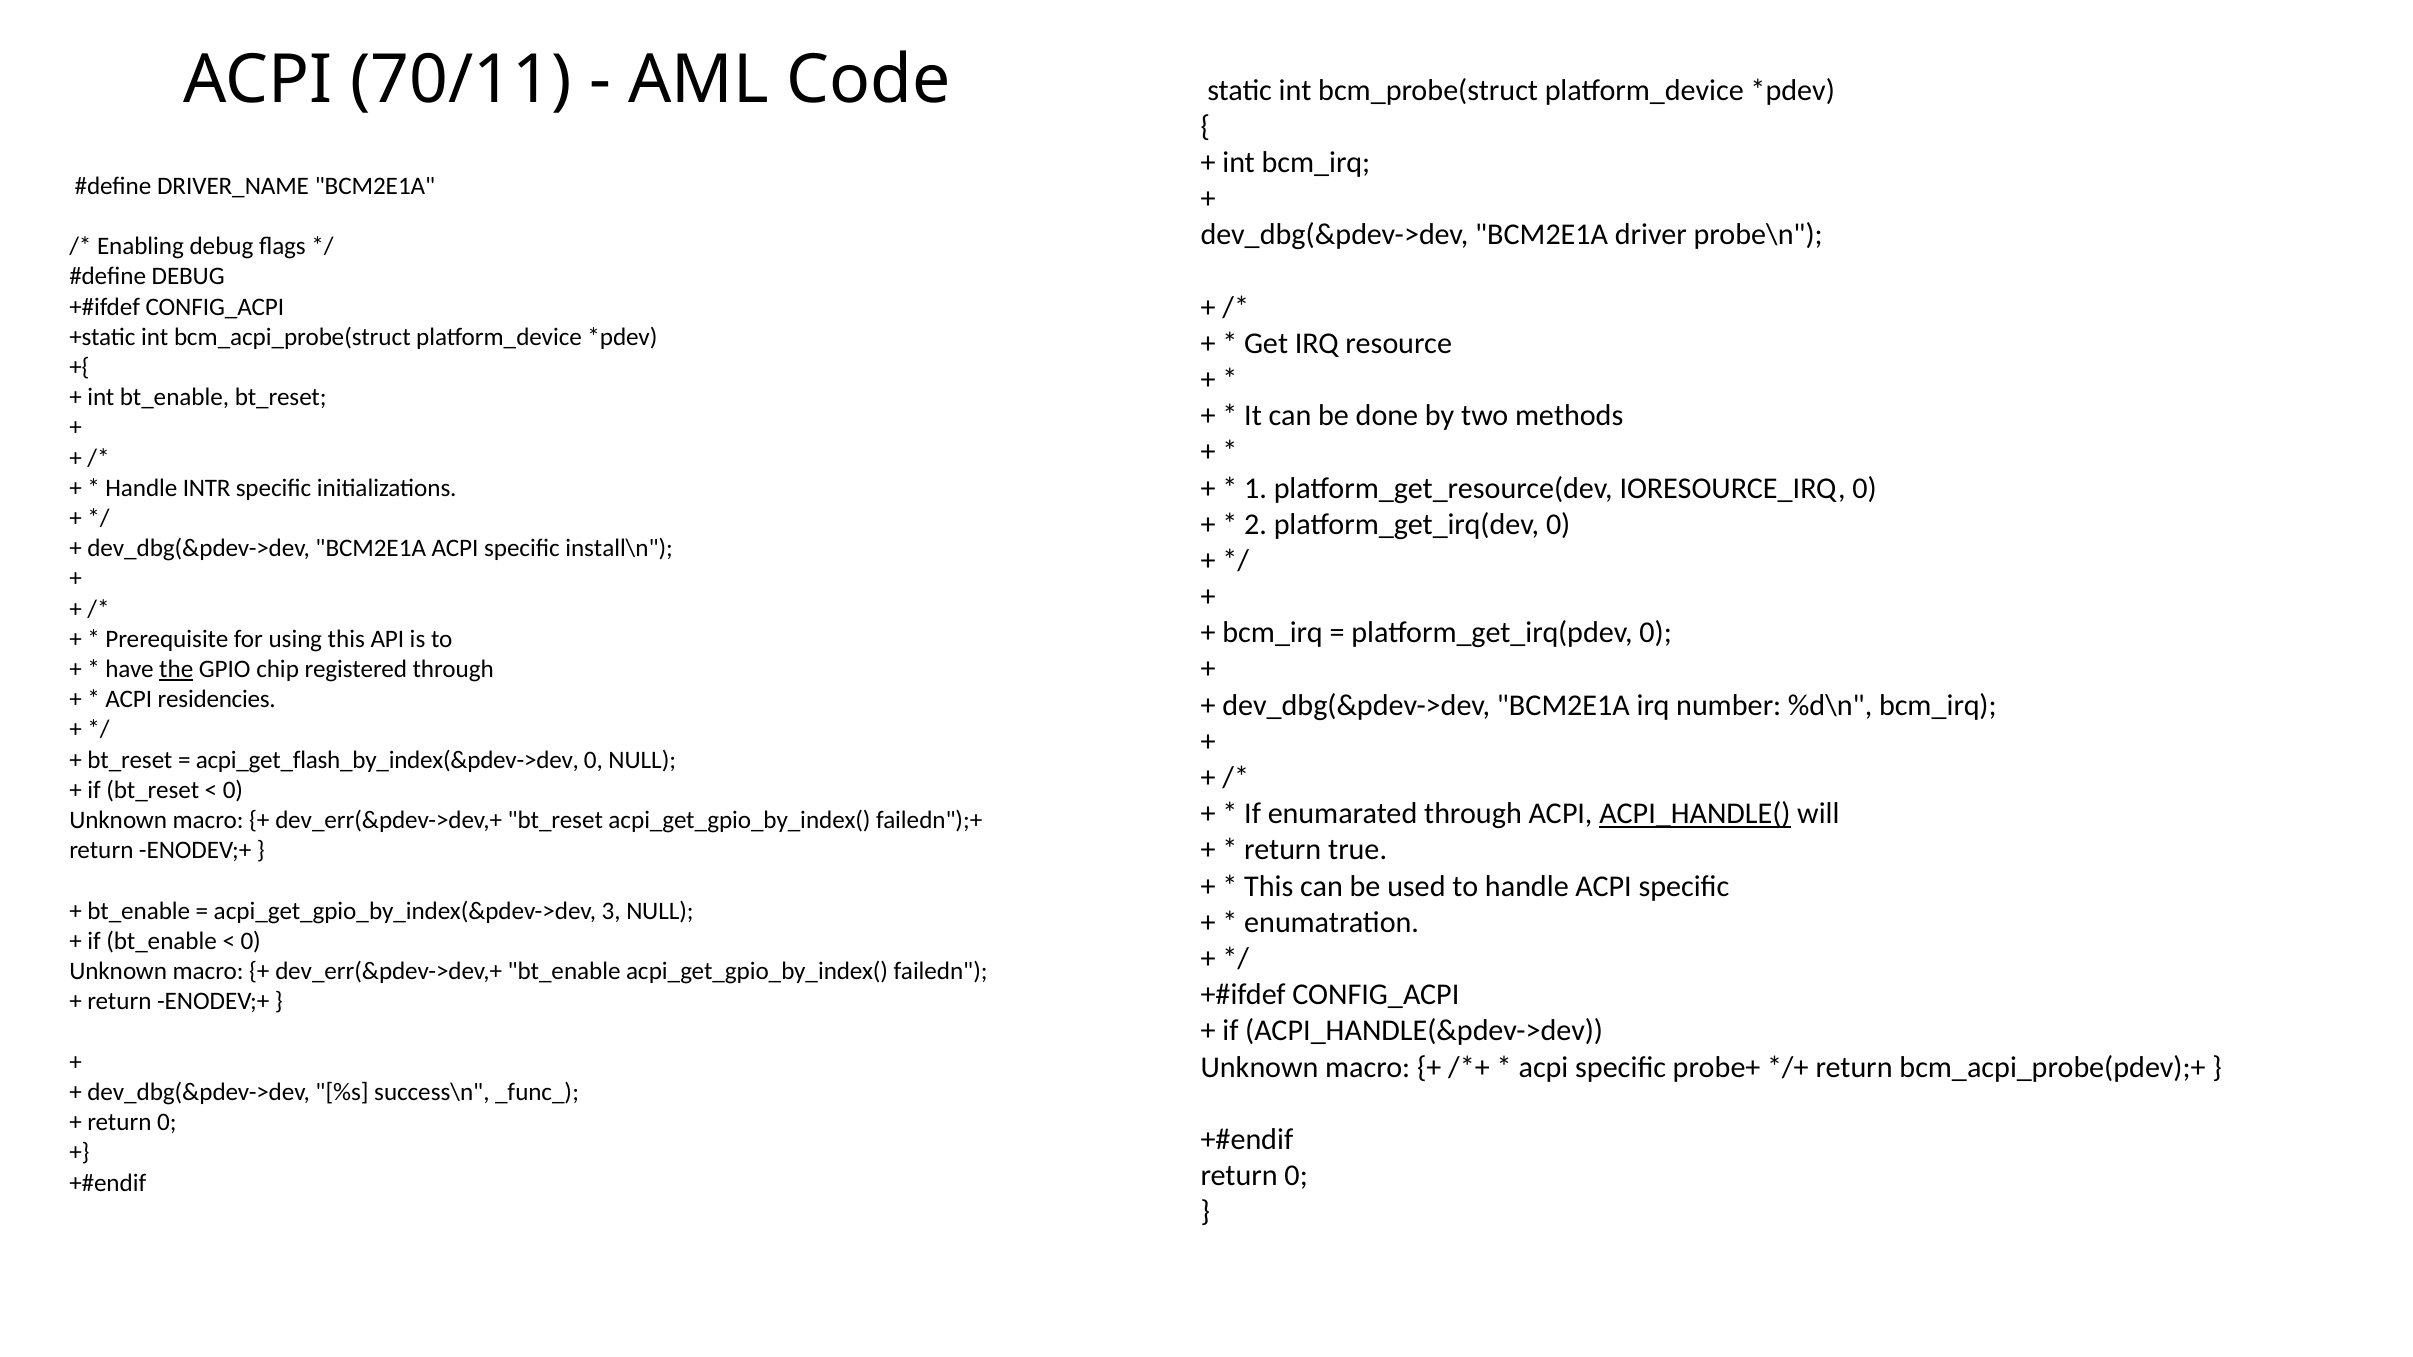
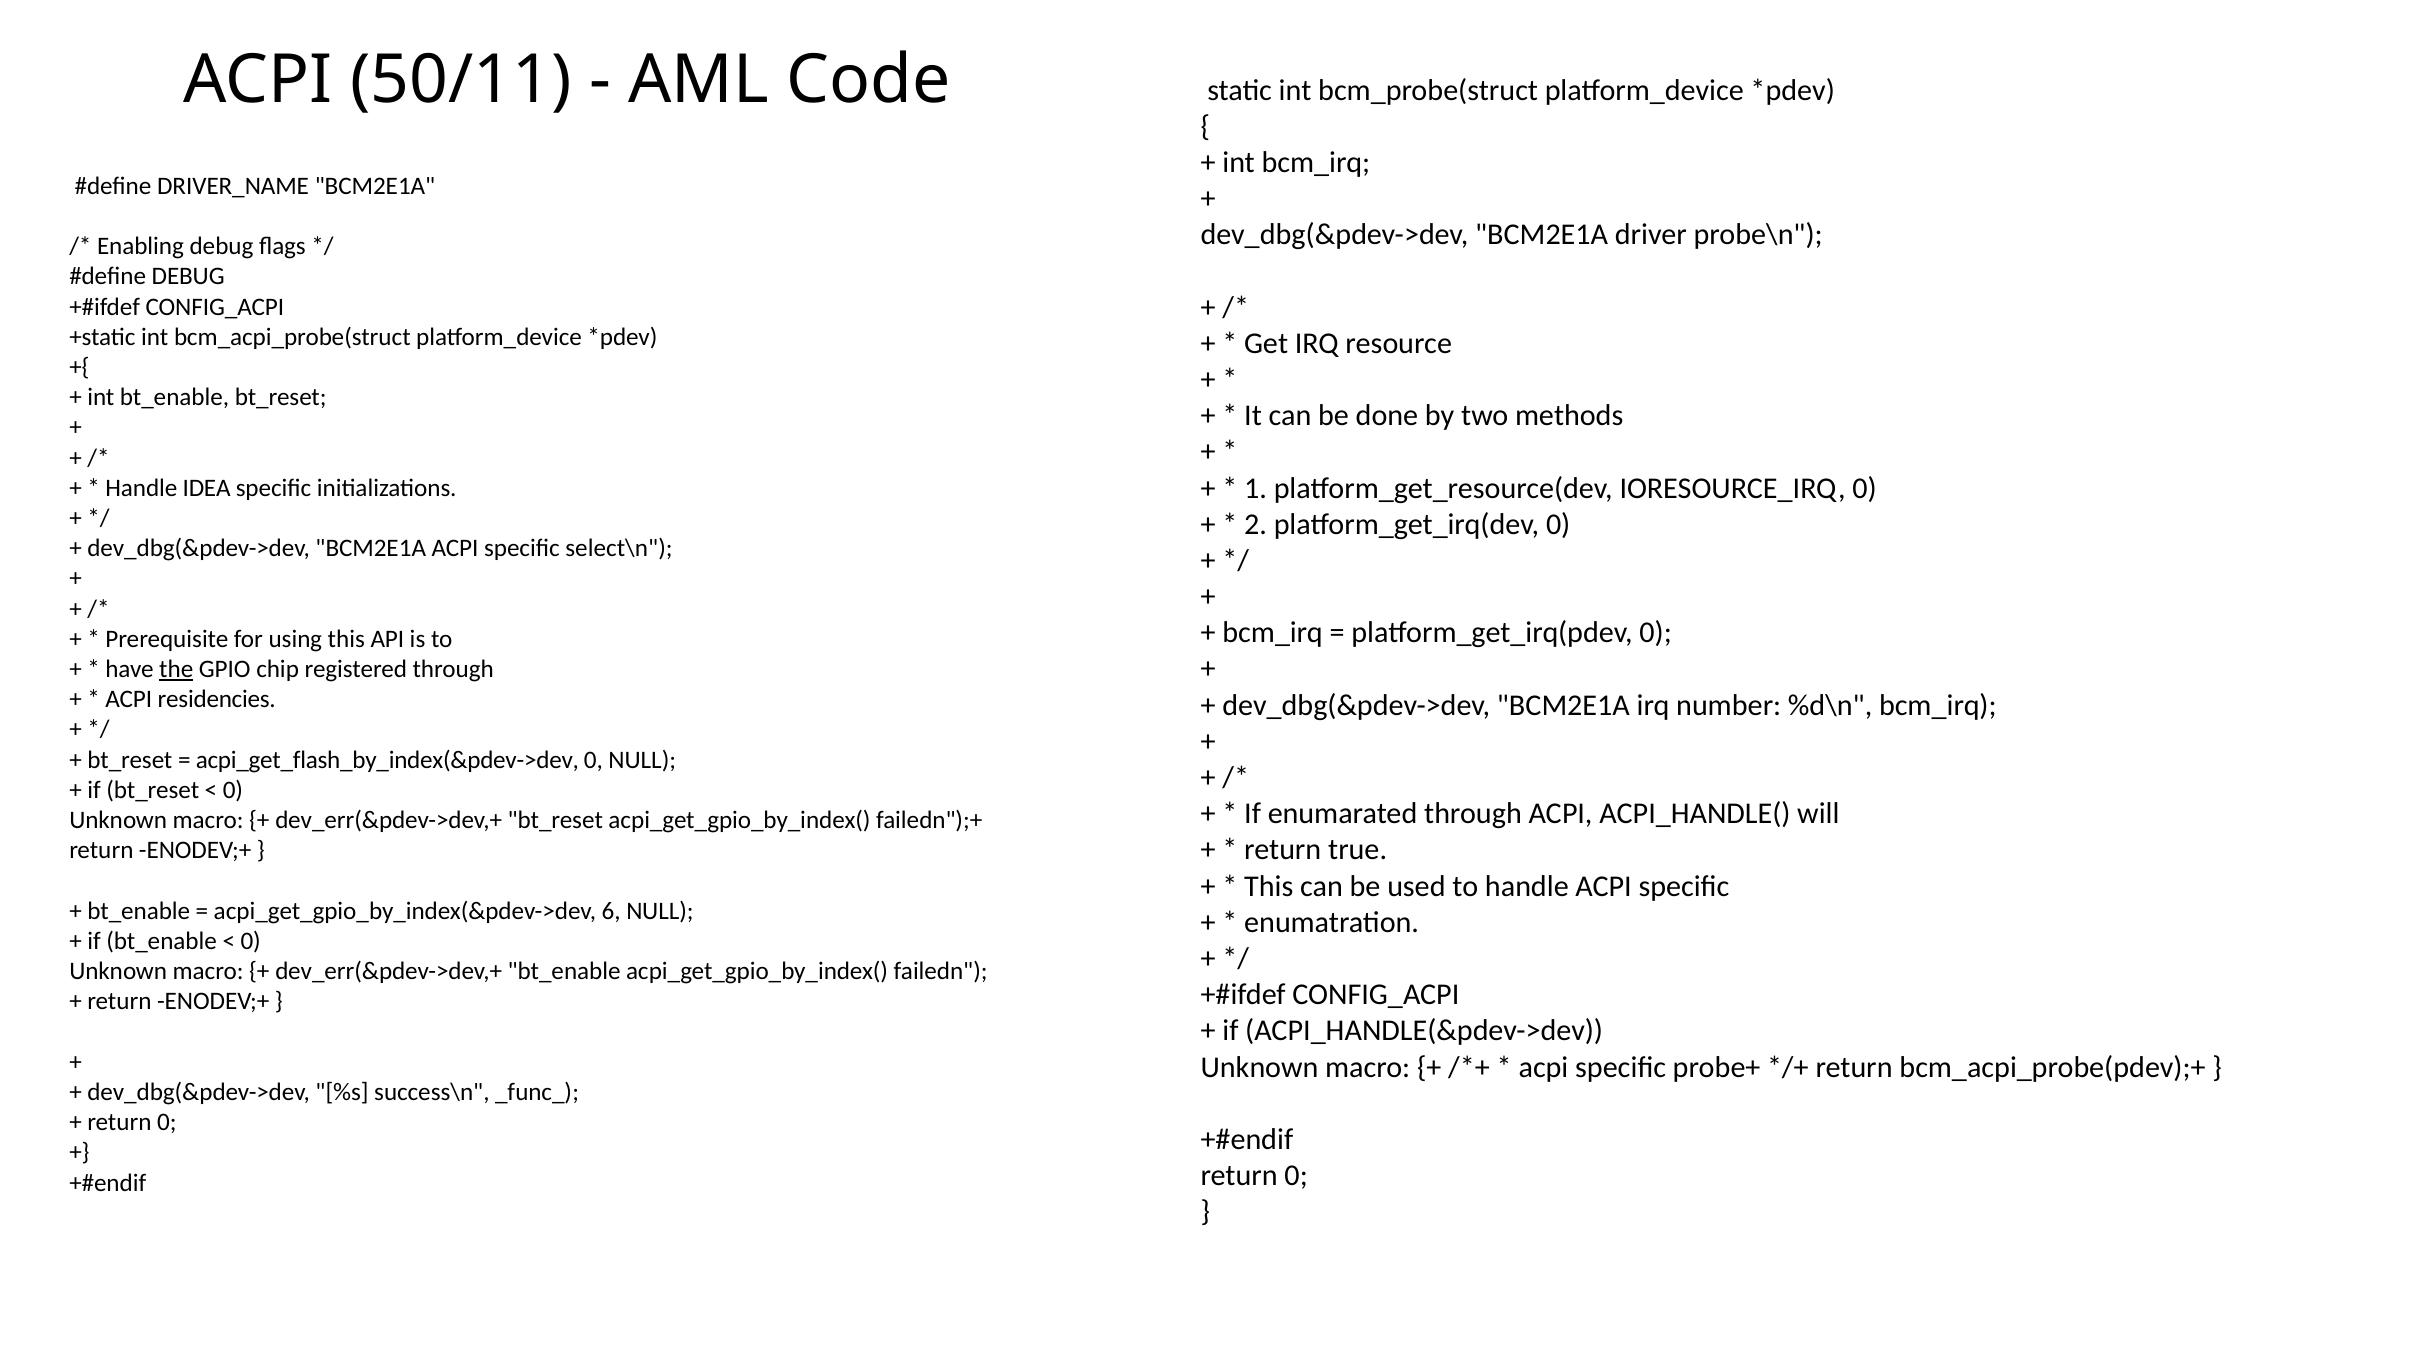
70/11: 70/11 -> 50/11 (461, 80)
INTR: INTR -> IDEA (207, 488)
install\n: install\n -> select\n (619, 549)
ACPI_HANDLE( underline: present -> none (1695, 814)
3: 3 -> 6 (611, 911)
